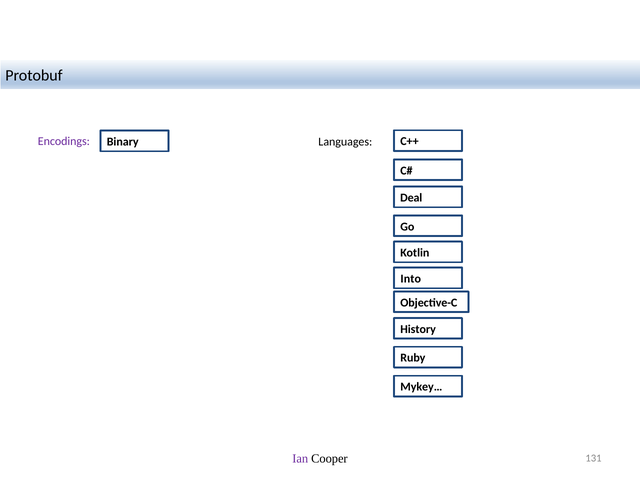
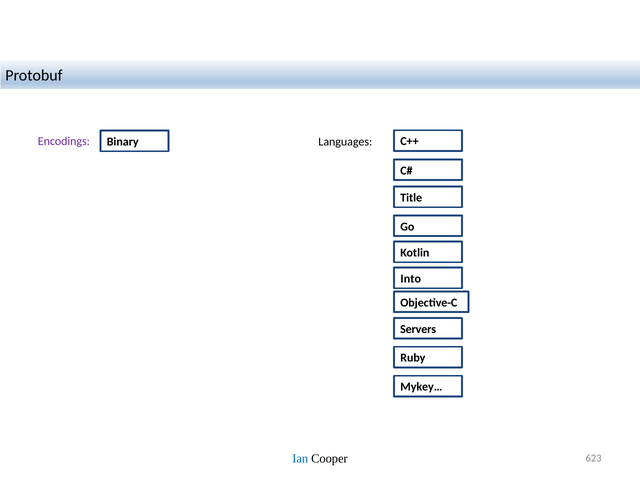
Deal: Deal -> Title (411, 198)
History: History -> Servers (418, 329)
Ian colour: purple -> blue (300, 459)
131: 131 -> 623 (593, 458)
